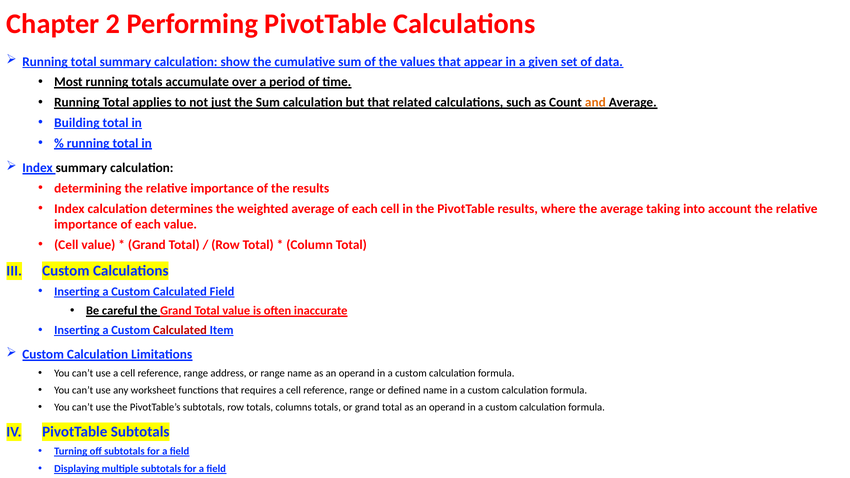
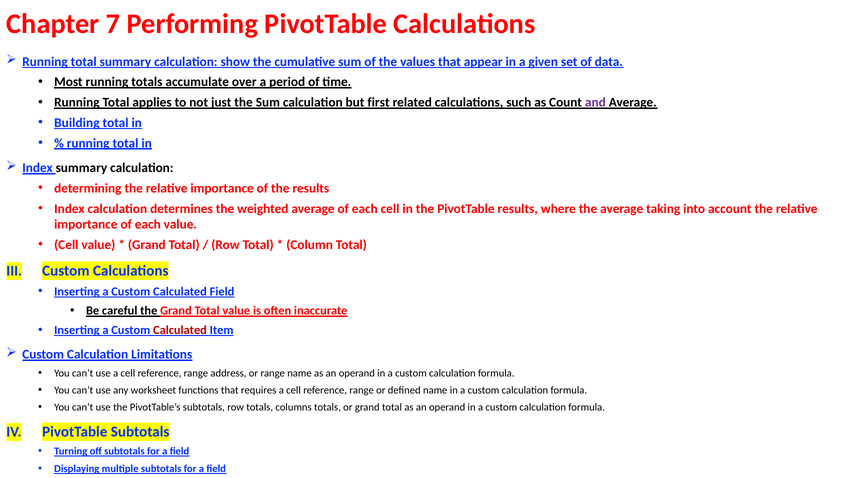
2: 2 -> 7 (113, 24)
but that: that -> first (379, 102)
and colour: orange -> purple (595, 102)
